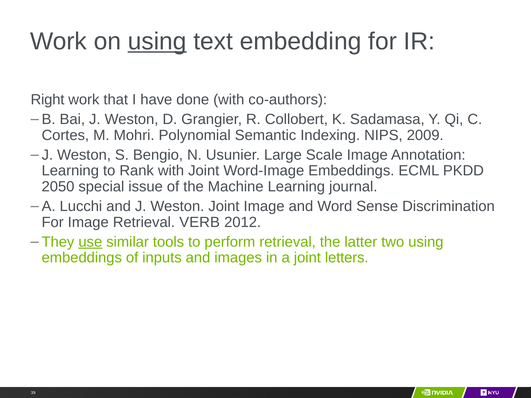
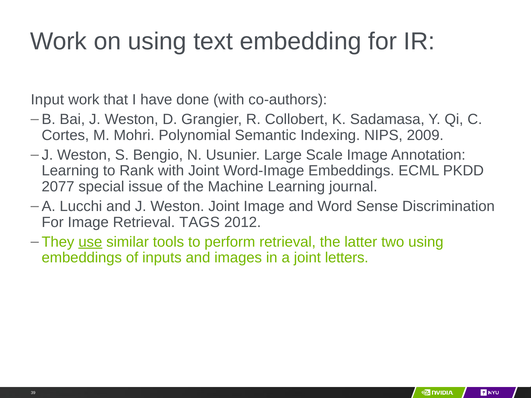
using underline: present -> none (157, 41)
Right: Right -> Input (47, 100)
2050: 2050 -> 2077 (58, 187)
VERB: VERB -> TAGS (200, 222)
